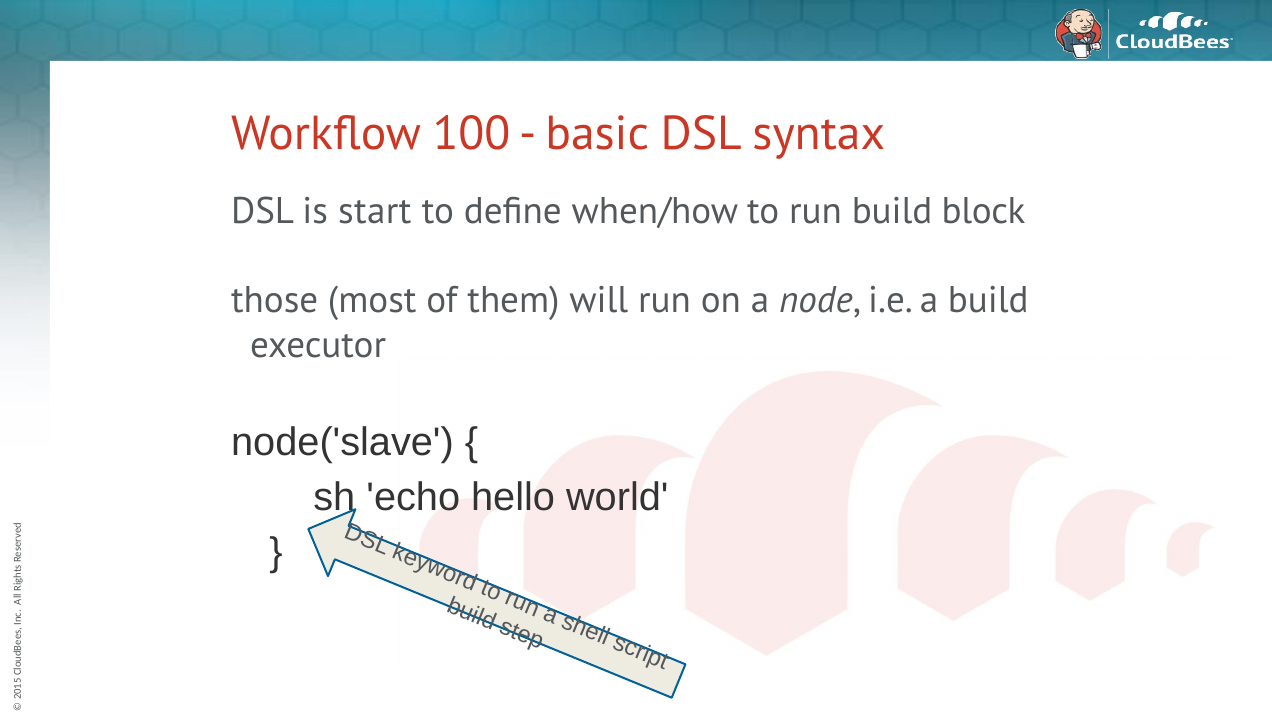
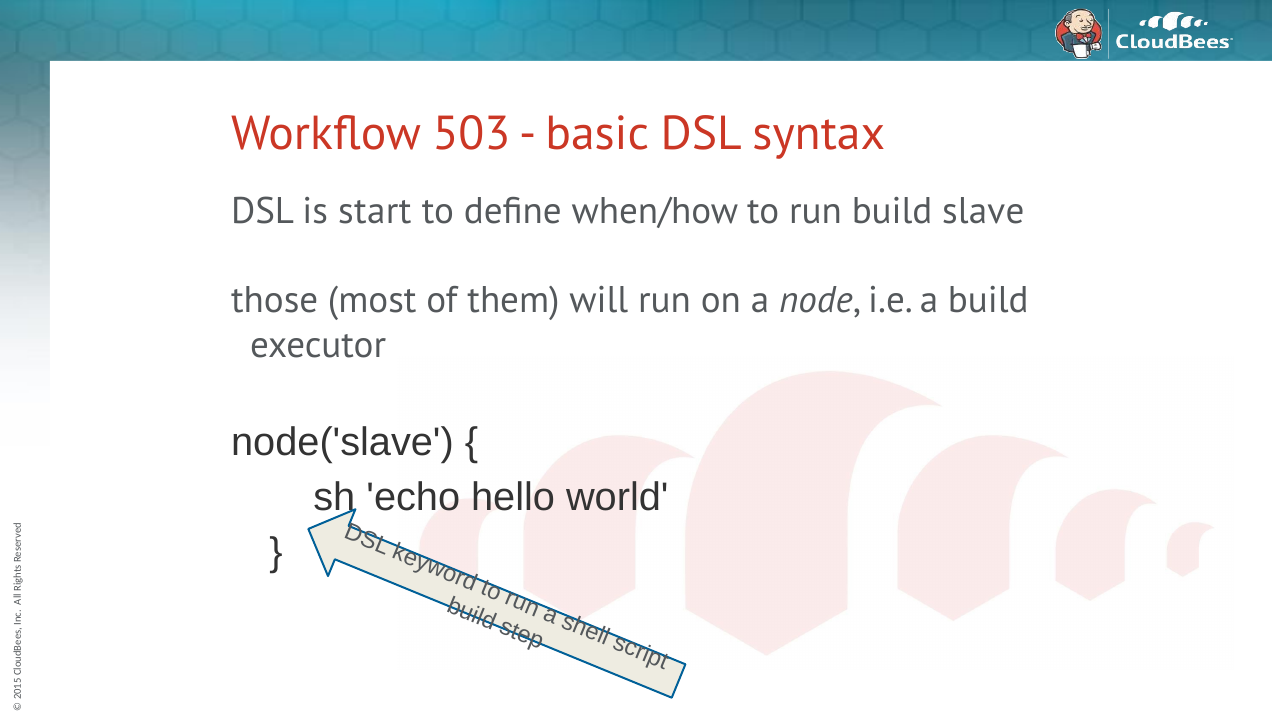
100: 100 -> 503 (471, 134)
block: block -> slave (983, 211)
